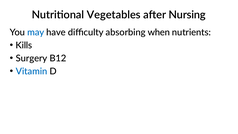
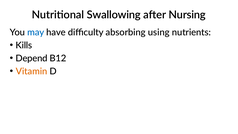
Vegetables: Vegetables -> Swallowing (114, 15)
when: when -> using (159, 32)
Surgery: Surgery -> Depend (32, 58)
Vitamin colour: blue -> orange (31, 71)
